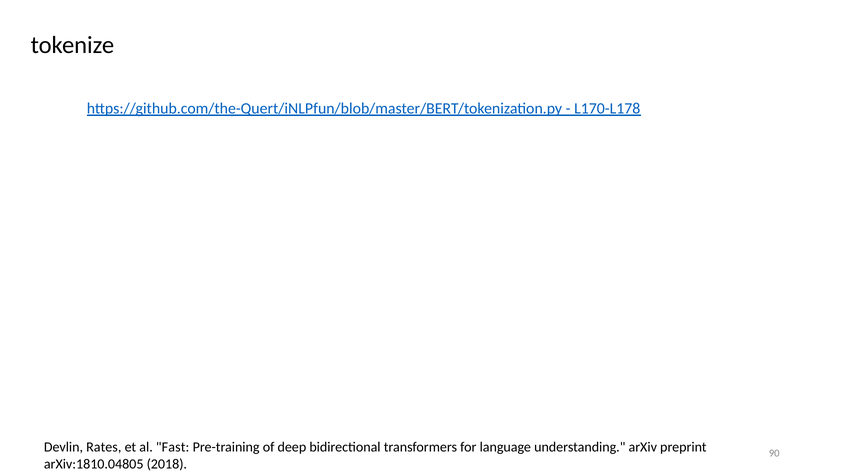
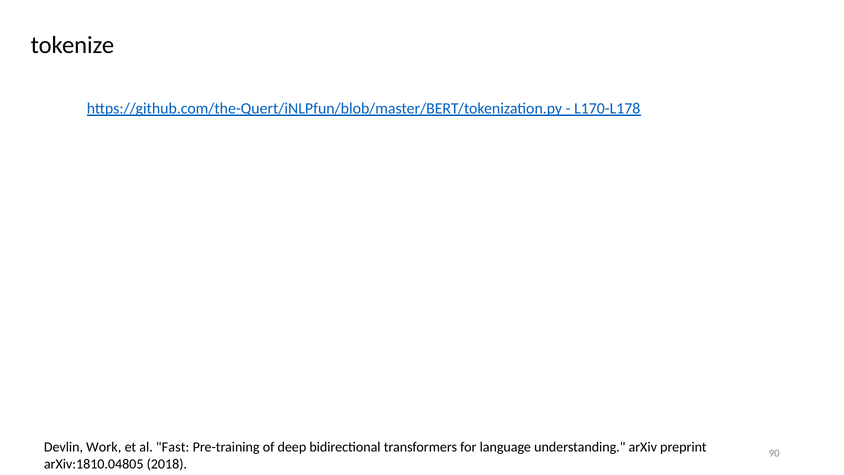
Rates: Rates -> Work (104, 447)
